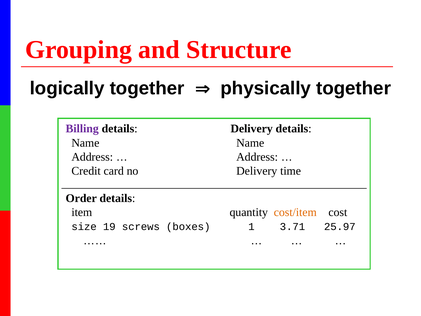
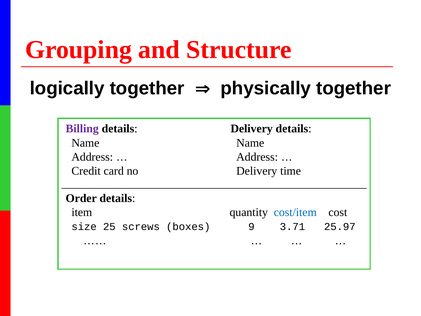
cost/item colour: orange -> blue (295, 212)
19: 19 -> 25 (109, 227)
1: 1 -> 9 (251, 227)
